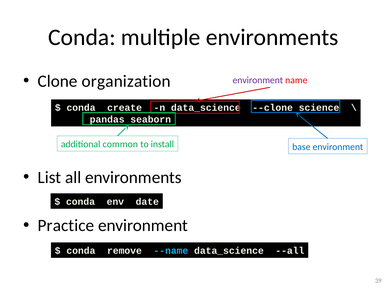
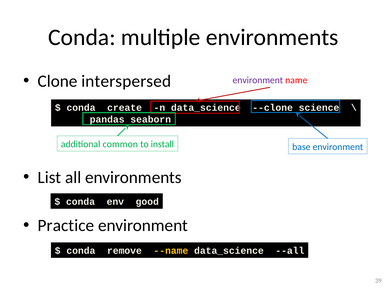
organization: organization -> interspersed (126, 81)
date: date -> good (147, 202)
--name colour: light blue -> yellow (171, 251)
